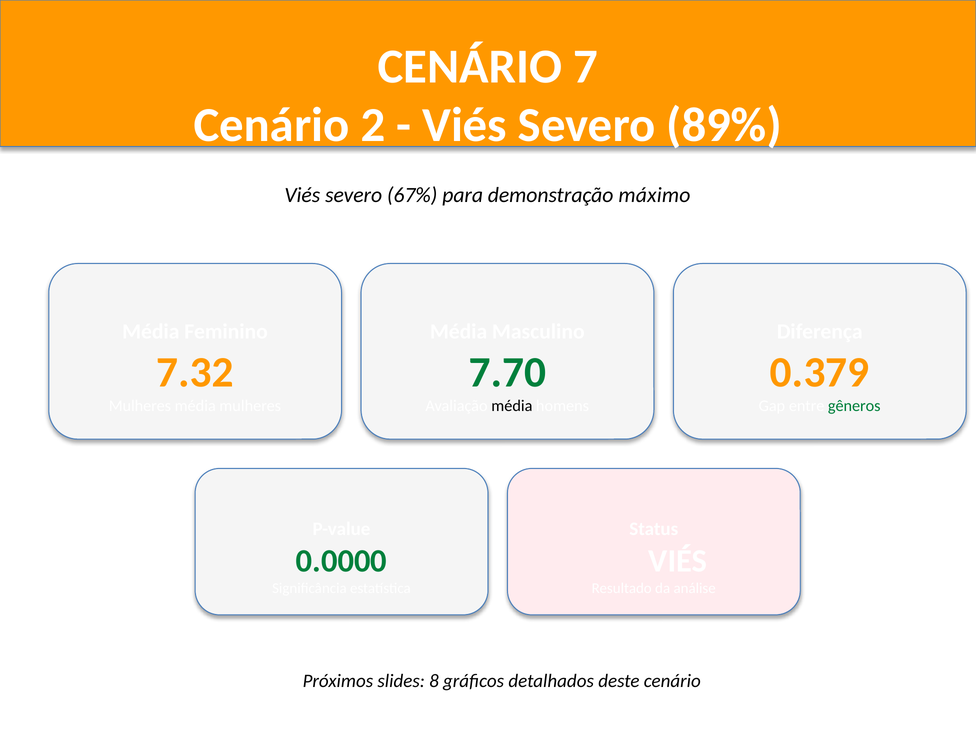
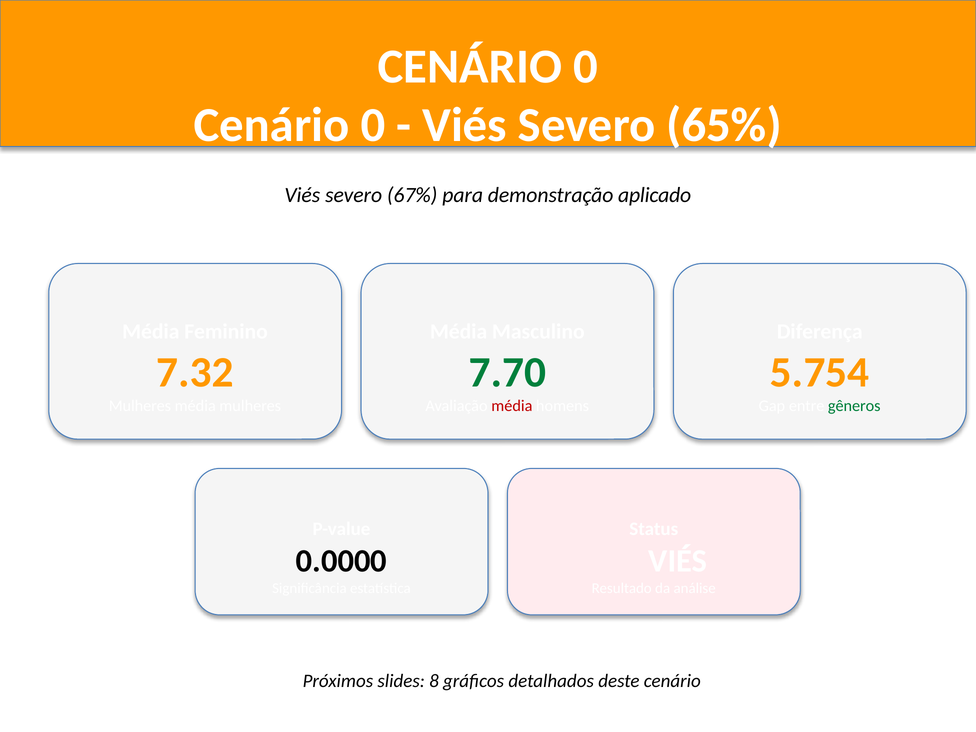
7: 7 -> 0 (586, 67)
2: 2 -> 0 (373, 125)
89%: 89% -> 65% (724, 125)
máximo: máximo -> aplicado (655, 195)
0.379: 0.379 -> 5.754 (820, 372)
média colour: black -> red (512, 406)
0.0000 colour: green -> black (341, 561)
